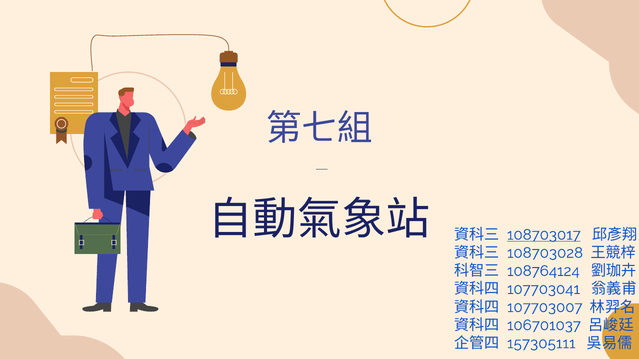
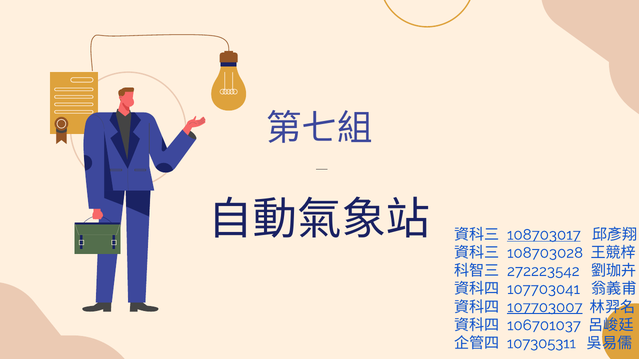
108764124: 108764124 -> 272223542 (543, 271)
107703007 underline: none -> present (545, 307)
157305111: 157305111 -> 107305311 (541, 344)
